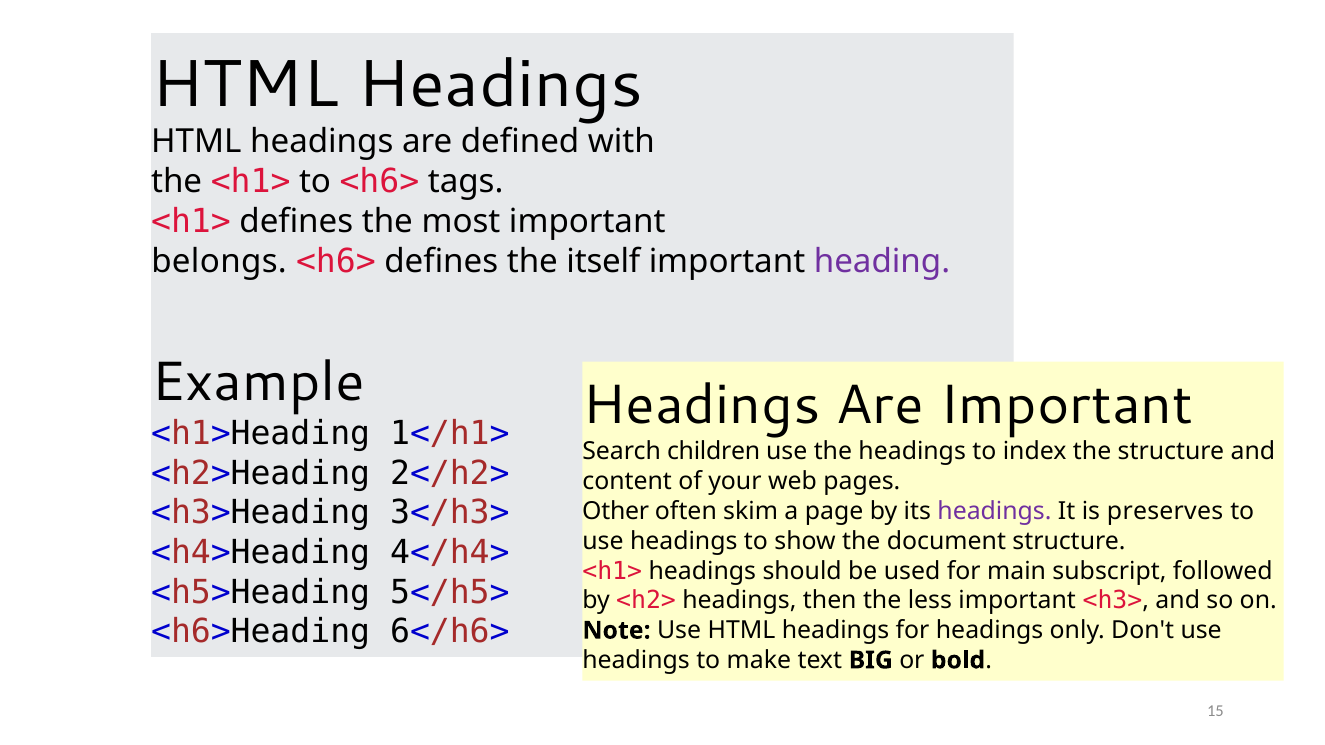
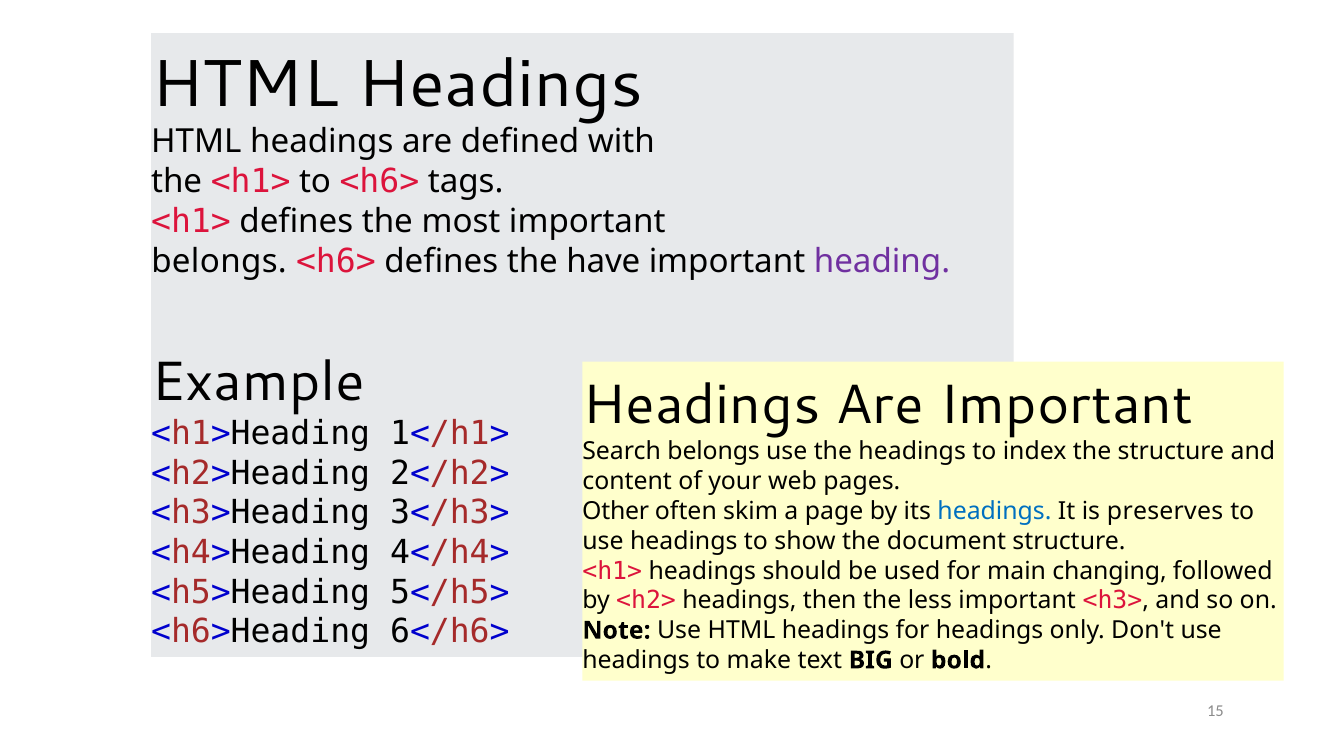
itself: itself -> have (603, 261)
Search children: children -> belongs (714, 452)
headings colour: purple -> blue (994, 511)
subscript: subscript -> changing (1110, 571)
